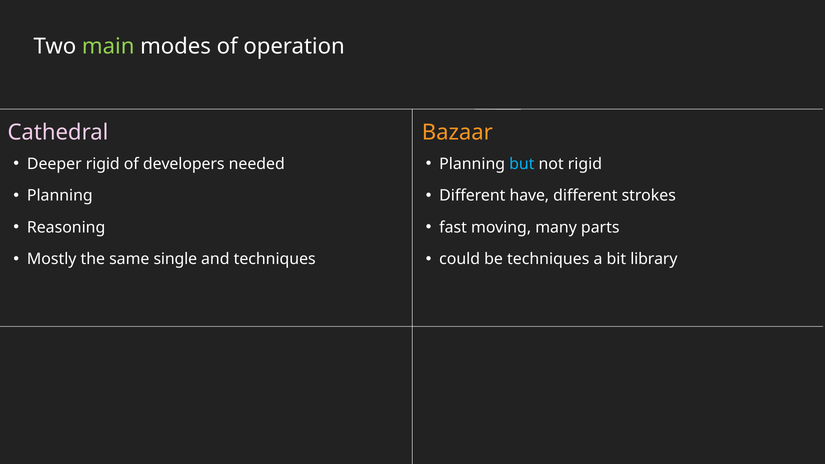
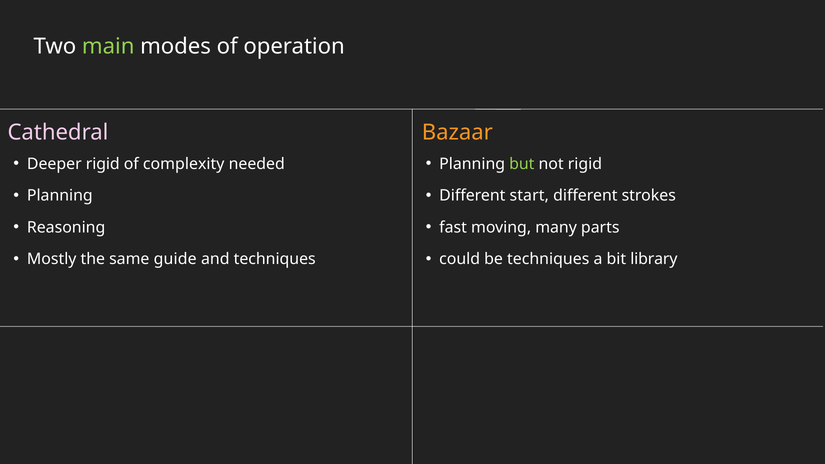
developers: developers -> complexity (184, 164)
but colour: light blue -> light green (522, 164)
have: have -> start (529, 196)
single: single -> guide (175, 259)
